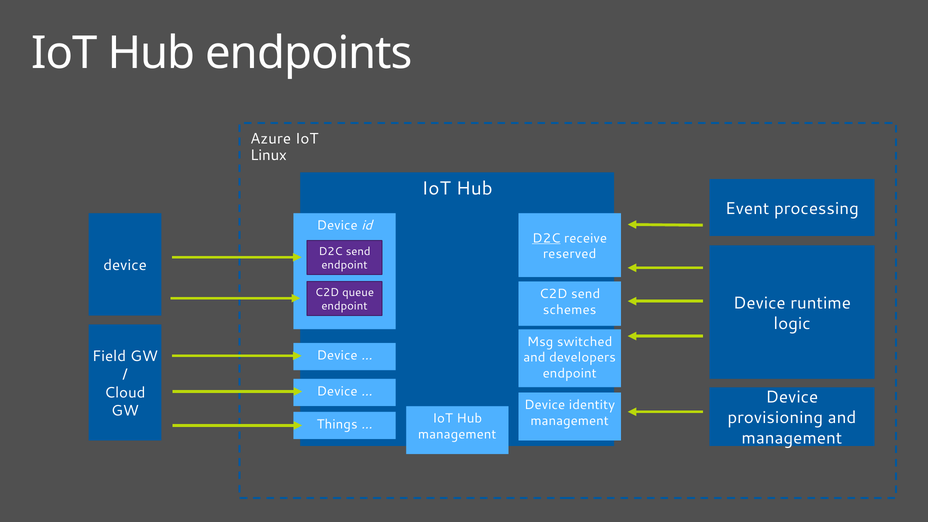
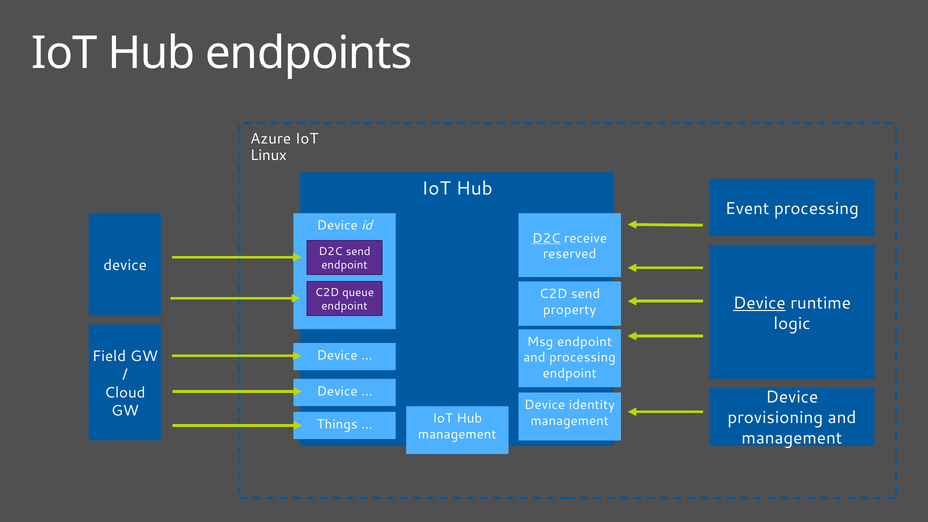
Device underline: none -> present (759, 303)
schemes: schemes -> property (570, 310)
Msg switched: switched -> endpoint (585, 342)
and developers: developers -> processing (582, 358)
